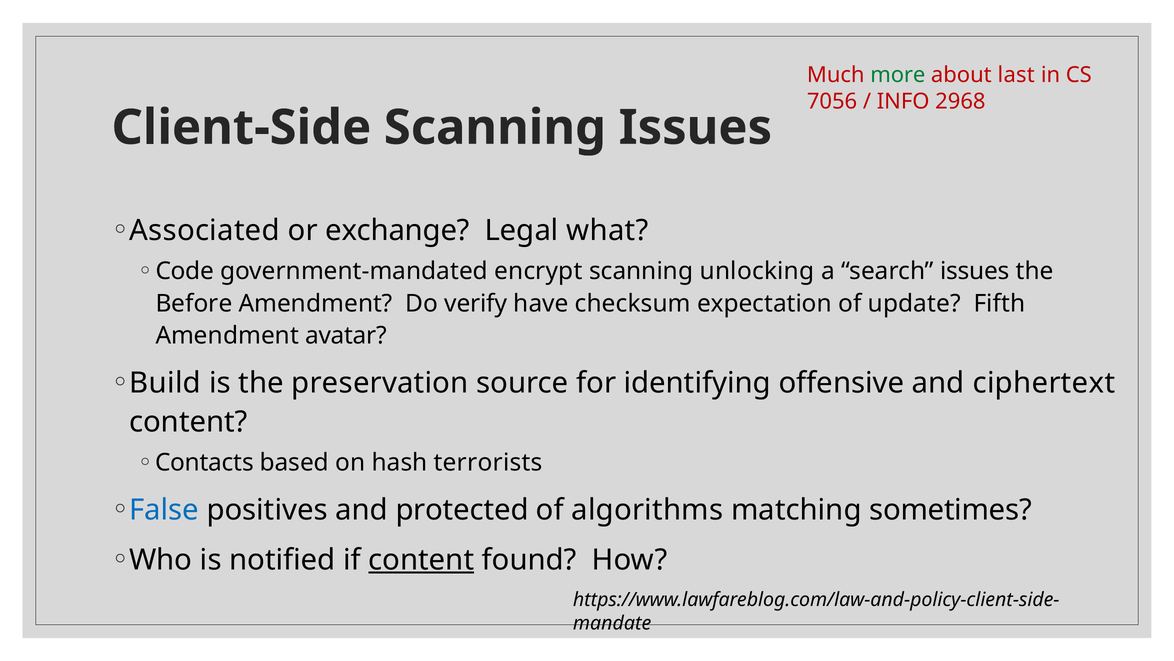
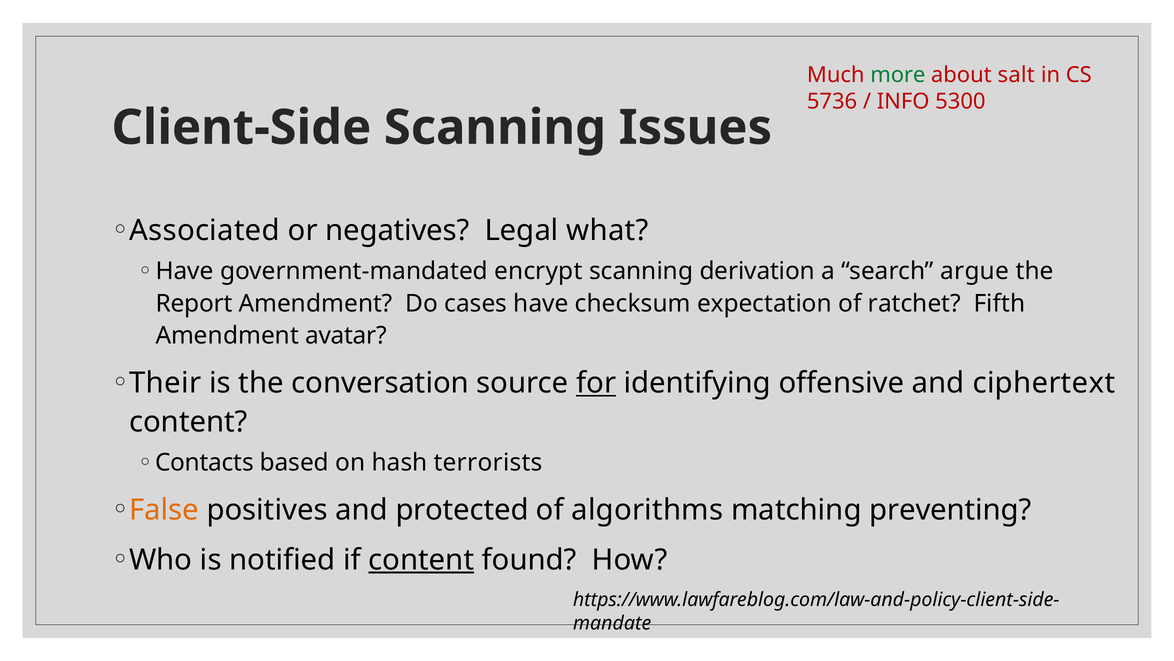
last: last -> salt (1016, 75)
7056: 7056 -> 5736 (832, 102)
2968: 2968 -> 5300 (960, 102)
exchange: exchange -> negatives (397, 230)
Code: Code -> Have (185, 271)
unlocking: unlocking -> derivation (757, 271)
search issues: issues -> argue (975, 271)
Before: Before -> Report (194, 303)
verify: verify -> cases (476, 303)
update: update -> ratchet (914, 303)
Build: Build -> Their (165, 383)
preservation: preservation -> conversation (380, 383)
for underline: none -> present (596, 383)
False colour: blue -> orange (164, 510)
sometimes: sometimes -> preventing (950, 510)
